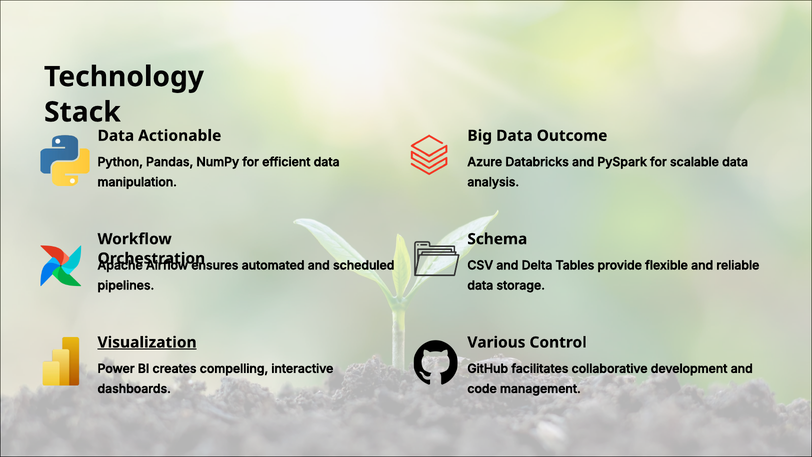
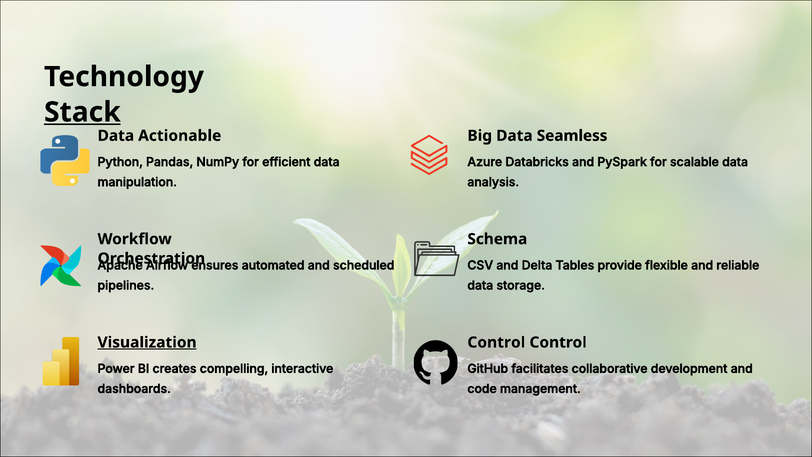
Stack underline: none -> present (82, 112)
Outcome: Outcome -> Seamless (572, 136)
Various: Various -> Control (496, 342)
